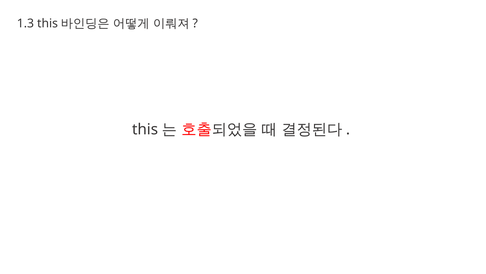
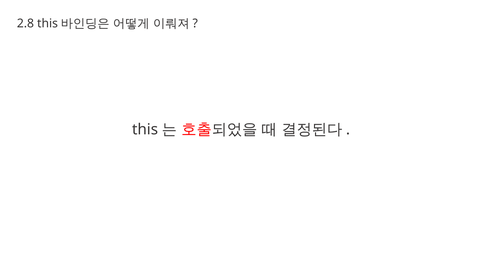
1.3: 1.3 -> 2.8 (25, 23)
